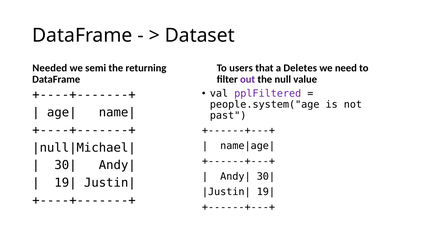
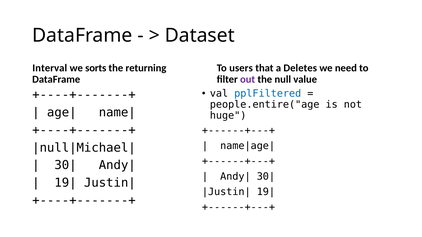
Needed: Needed -> Interval (50, 68)
semi: semi -> sorts (96, 68)
pplFiltered colour: purple -> blue (268, 94)
people.system("age: people.system("age -> people.entire("age (265, 105)
past: past -> huge (228, 116)
